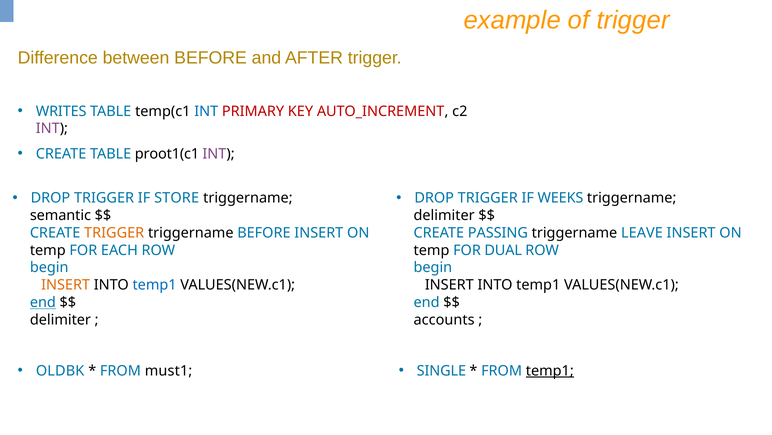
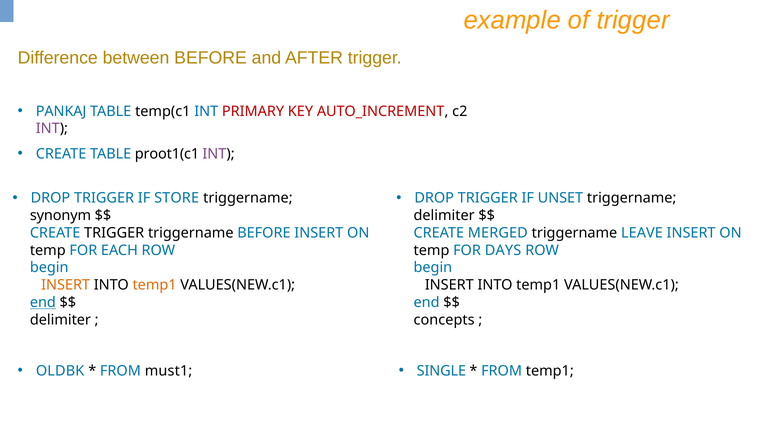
WRITES: WRITES -> PANKAJ (61, 111)
WEEKS: WEEKS -> UNSET (560, 198)
semantic: semantic -> synonym (60, 215)
TRIGGER colour: orange -> black (114, 232)
PASSING: PASSING -> MERGED (498, 232)
DUAL: DUAL -> DAYS (503, 250)
temp1 colour: blue -> orange (155, 285)
accounts: accounts -> concepts (444, 319)
temp1 underline: present -> none (550, 370)
